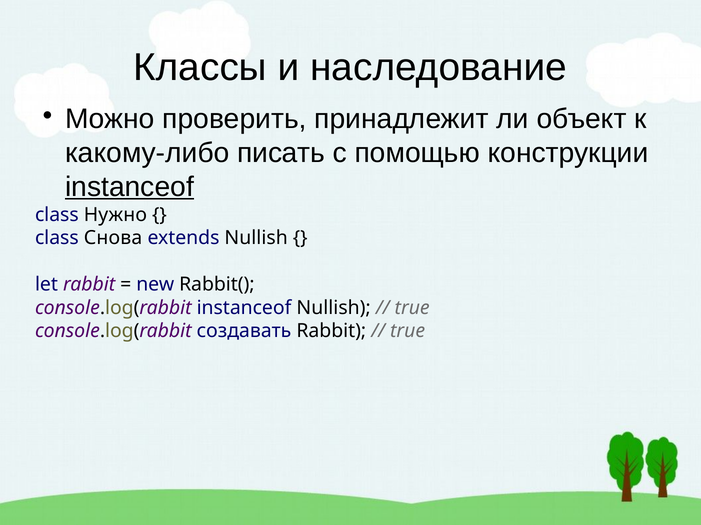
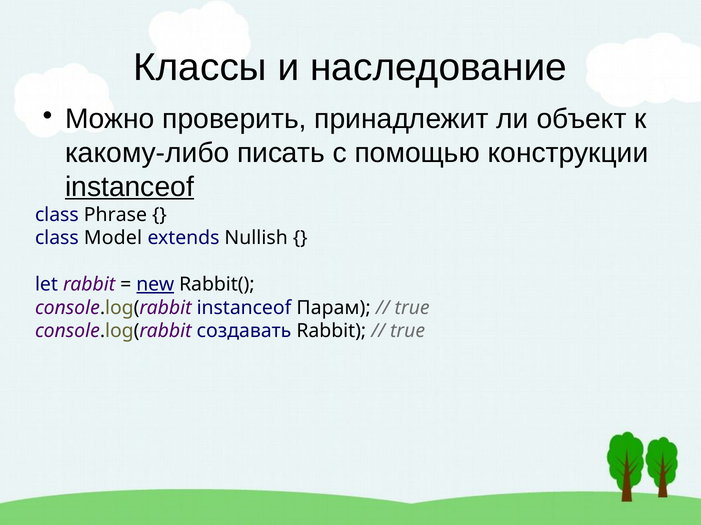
Нужно: Нужно -> Phrase (115, 215)
Снова: Снова -> Model (113, 238)
new underline: none -> present (155, 285)
instanceof Nullish: Nullish -> Парам (334, 308)
